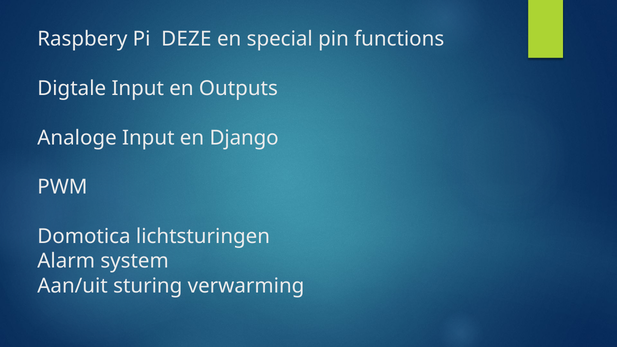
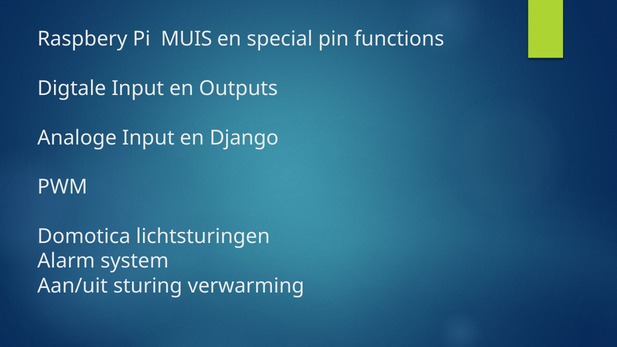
DEZE: DEZE -> MUIS (187, 39)
